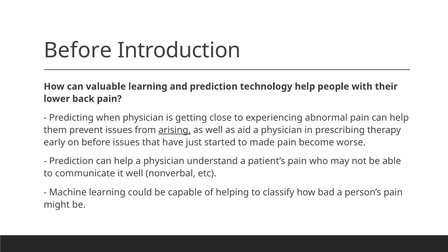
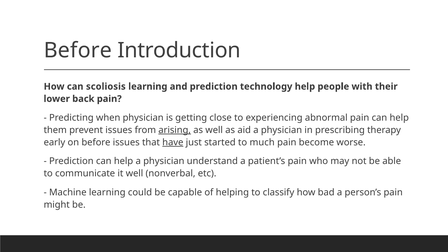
valuable: valuable -> scoliosis (106, 87)
have underline: none -> present (173, 142)
made: made -> much (262, 142)
